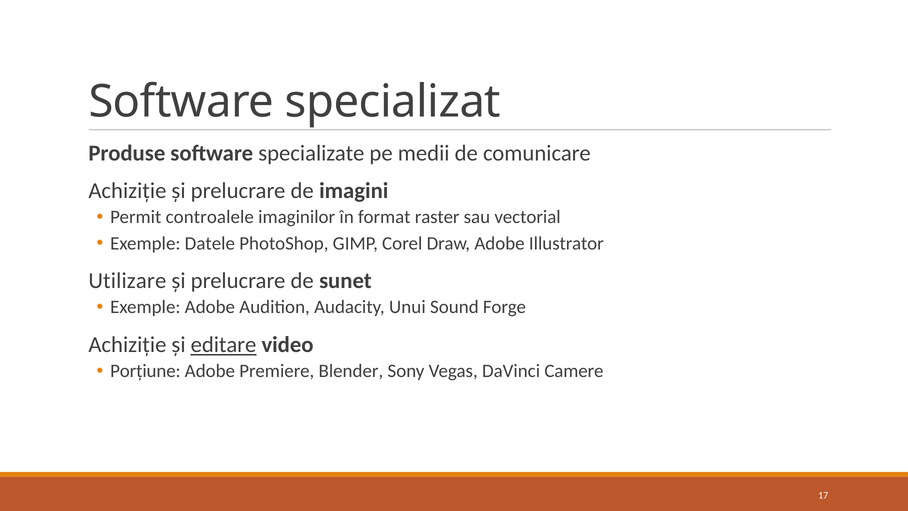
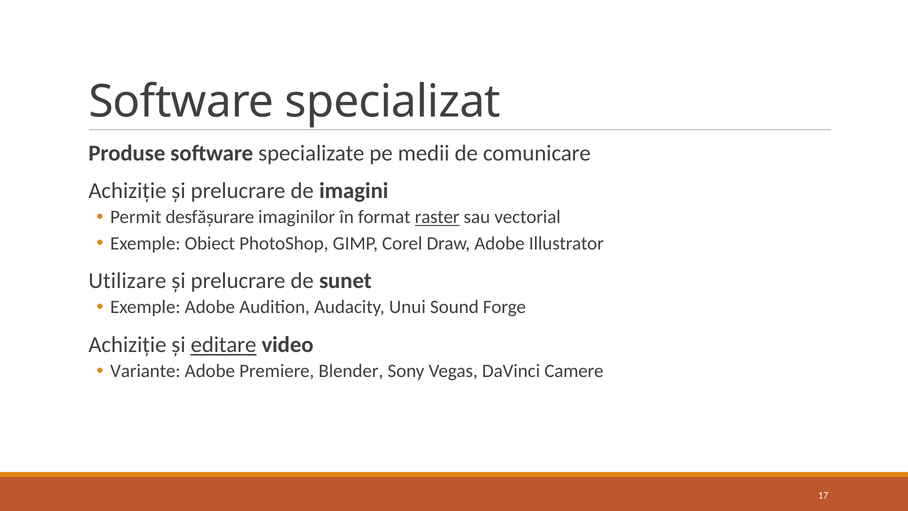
controalele: controalele -> desfășurare (210, 217)
raster underline: none -> present (437, 217)
Datele: Datele -> Obiect (210, 243)
Porțiune: Porțiune -> Variante (145, 371)
